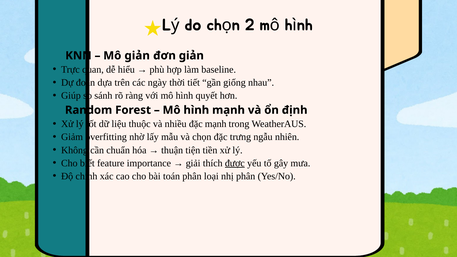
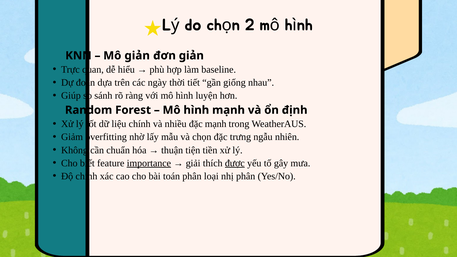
quyết: quyết -> luyện (207, 96)
liệu thuộc: thuộc -> chính (140, 124)
importance underline: none -> present (149, 163)
